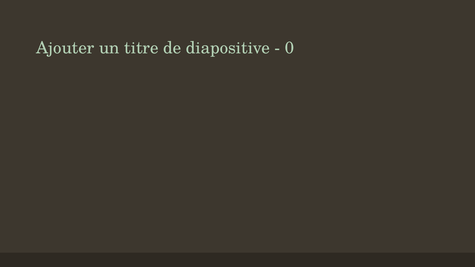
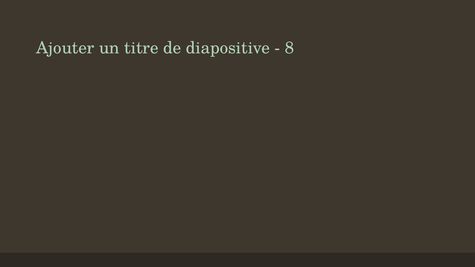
0: 0 -> 8 (290, 48)
